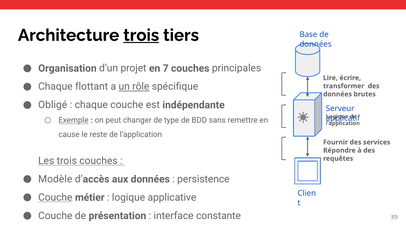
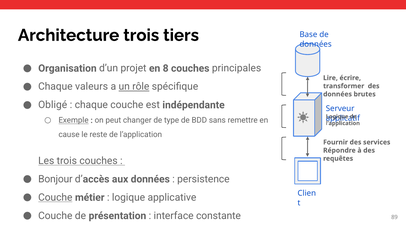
trois underline: present -> none (141, 35)
7: 7 -> 8 (166, 68)
flottant: flottant -> valeurs (92, 86)
Modèle: Modèle -> Bonjour (55, 179)
